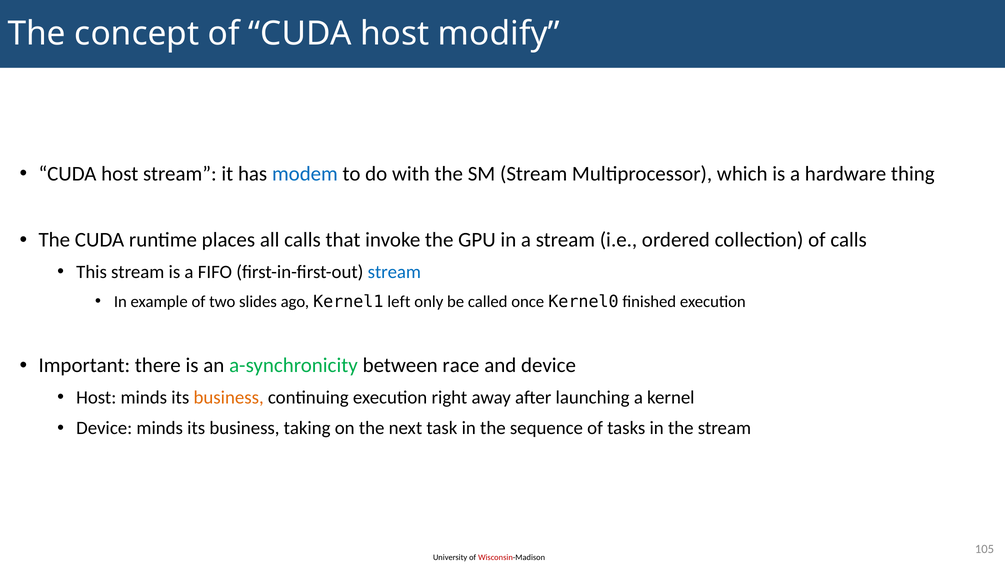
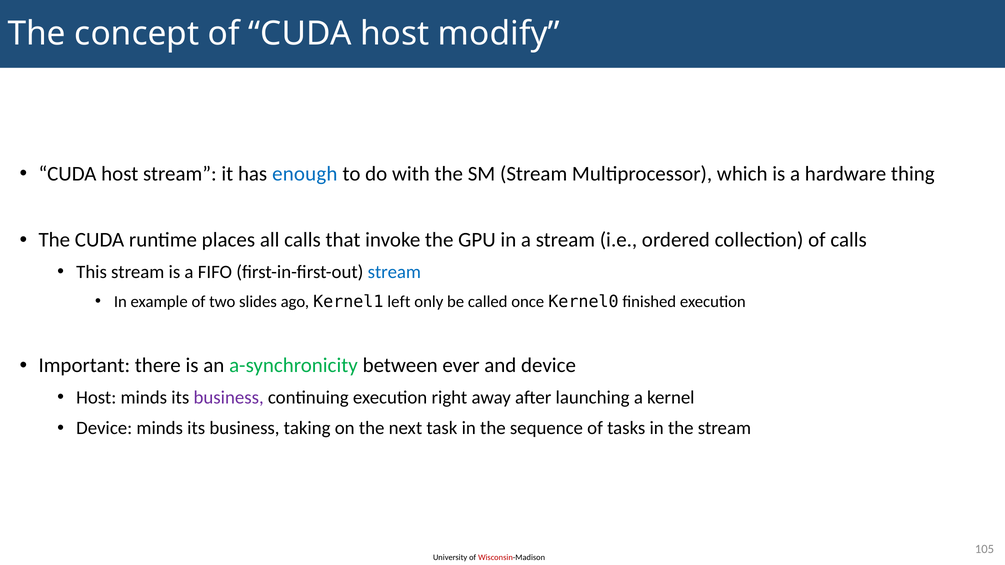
modem: modem -> enough (305, 174)
race: race -> ever (461, 366)
business colour: orange -> purple (229, 398)
